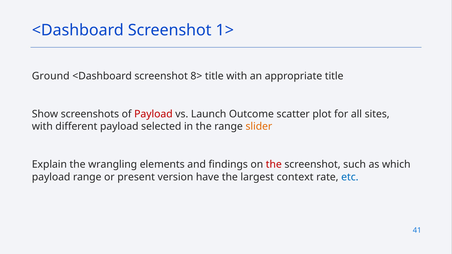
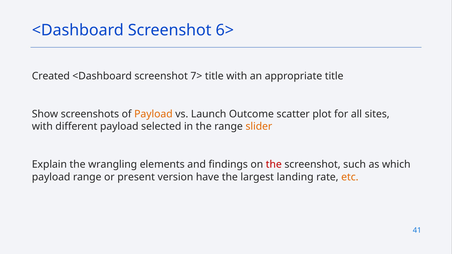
1>: 1> -> 6> (225, 30)
Ground: Ground -> Created (51, 76)
8>: 8> -> 7> (196, 76)
Payload colour: red -> orange (153, 114)
context: context -> landing (295, 177)
etc colour: blue -> orange (350, 177)
